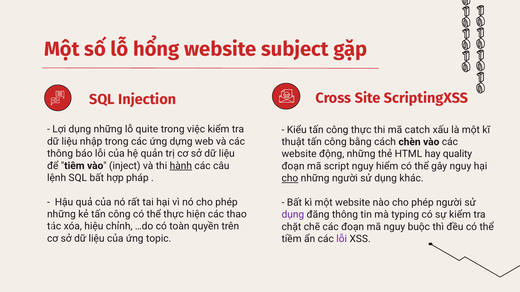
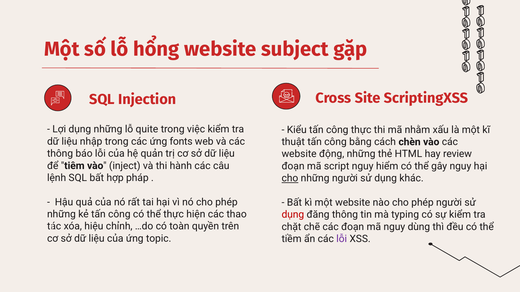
catch: catch -> nhằm (417, 130)
dựng: dựng -> fonts (181, 142)
quality: quality -> review (457, 154)
hành underline: present -> none (181, 166)
dụng colour: purple -> red (293, 215)
buộc: buộc -> dùng (419, 227)
